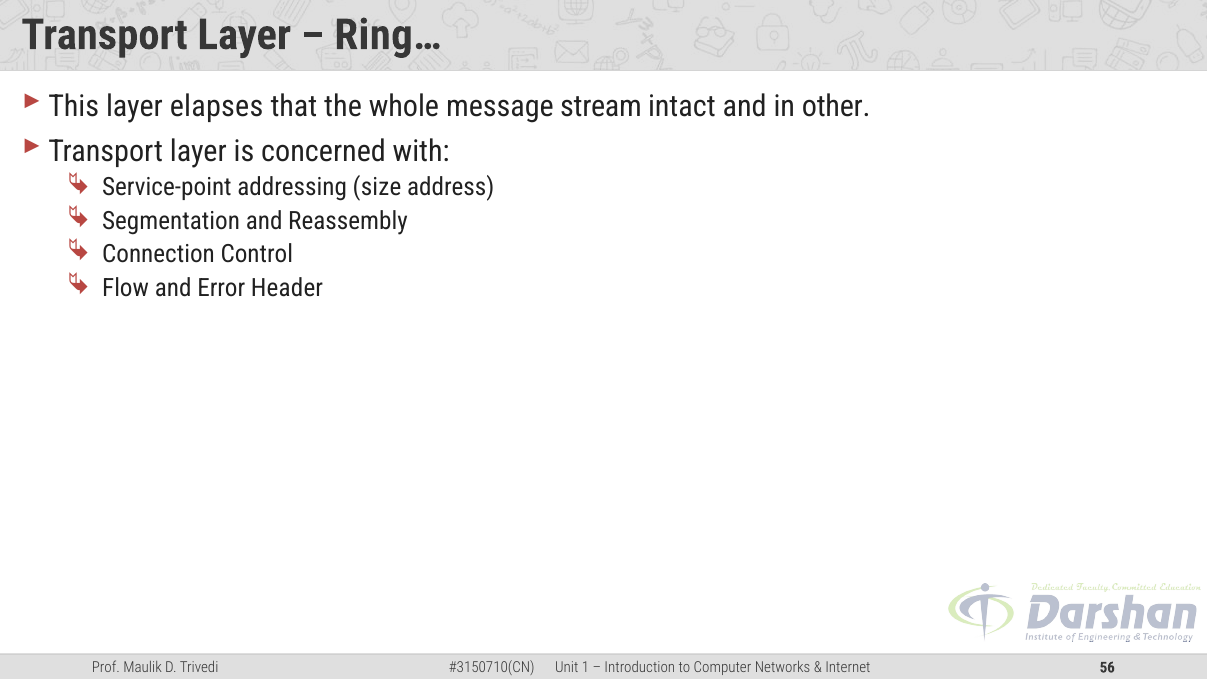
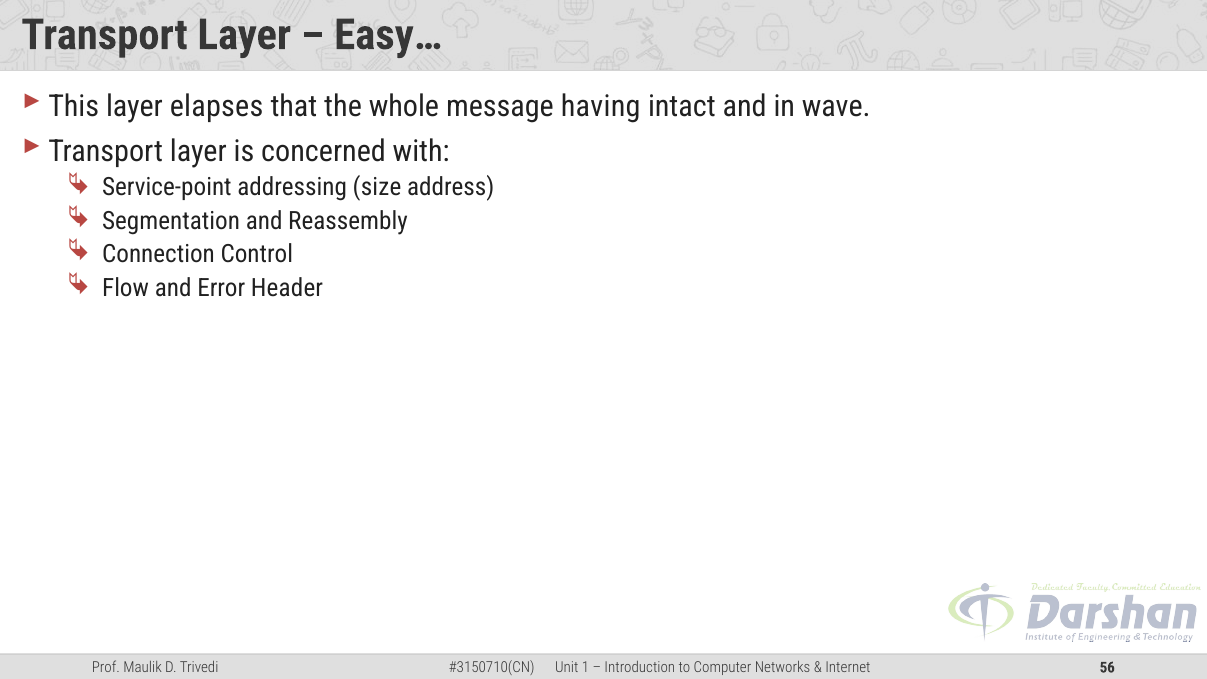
Ring…: Ring… -> Easy… (388, 35)
stream: stream -> having (601, 106)
other: other -> wave (836, 106)
